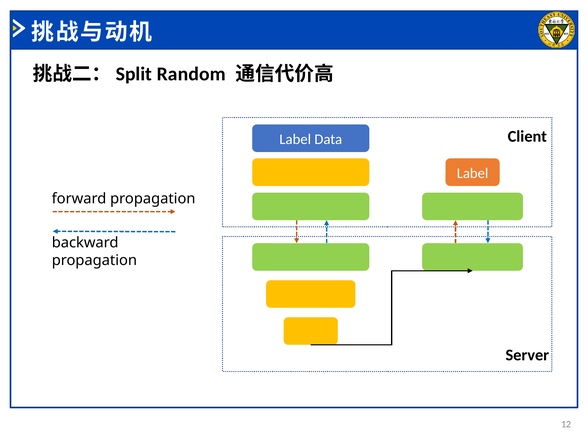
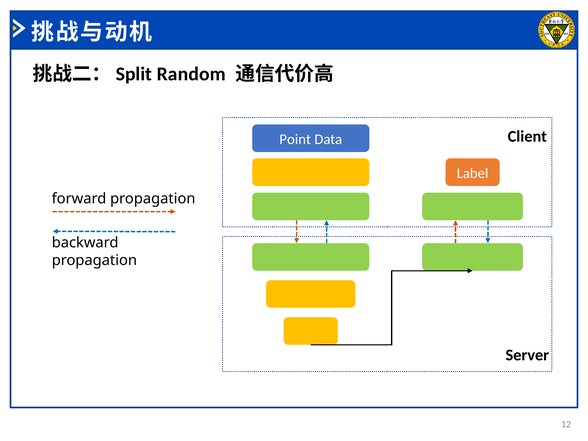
Label: Label -> Point (295, 139)
